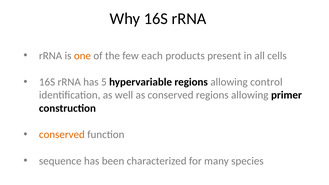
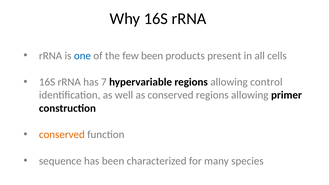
one colour: orange -> blue (82, 56)
few each: each -> been (152, 56)
5: 5 -> 7 (104, 82)
